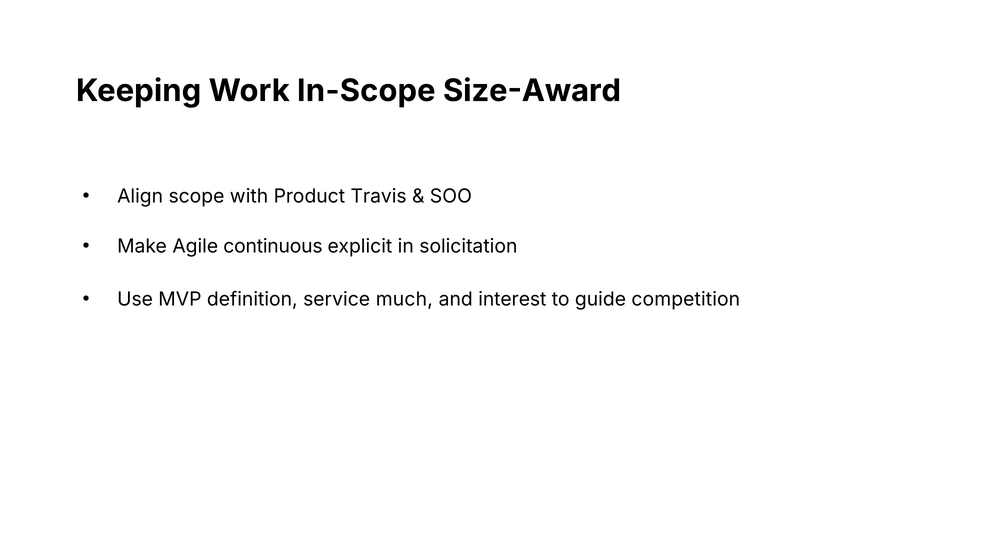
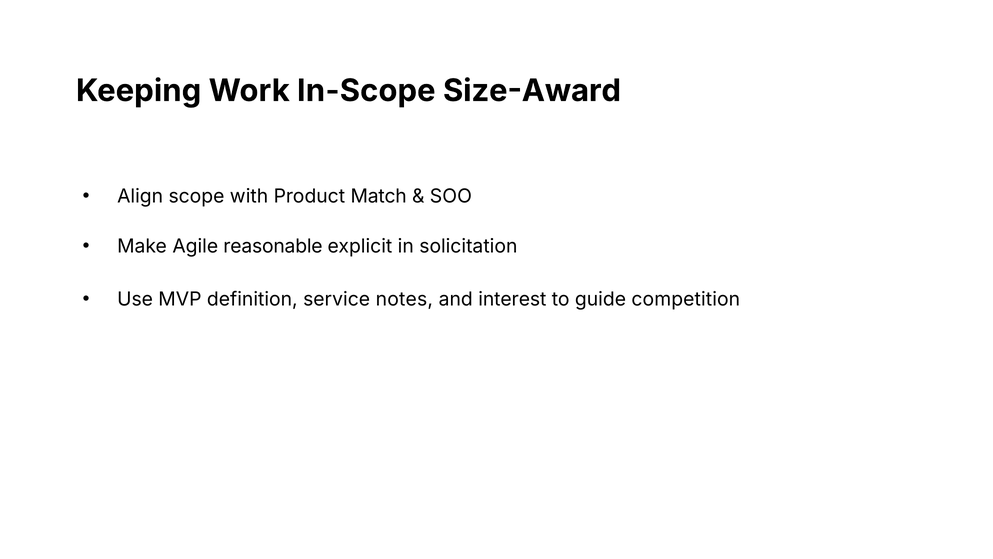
Travis: Travis -> Match (379, 196)
continuous: continuous -> reasonable (273, 246)
much: much -> notes (404, 299)
